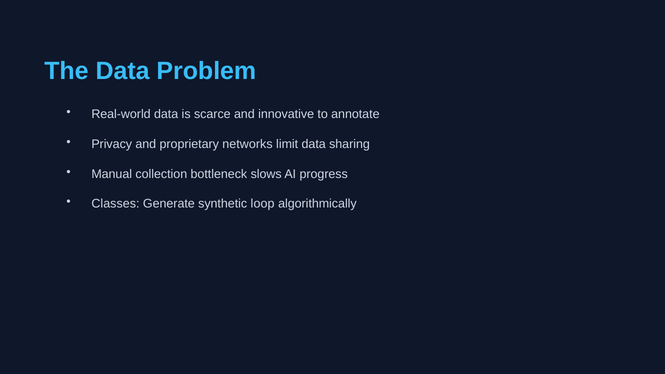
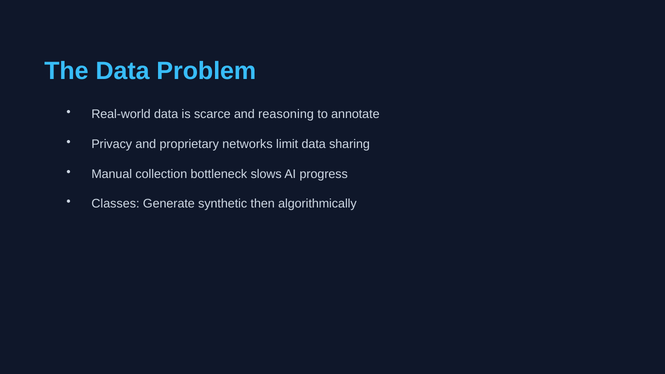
innovative: innovative -> reasoning (286, 114)
loop: loop -> then (263, 204)
